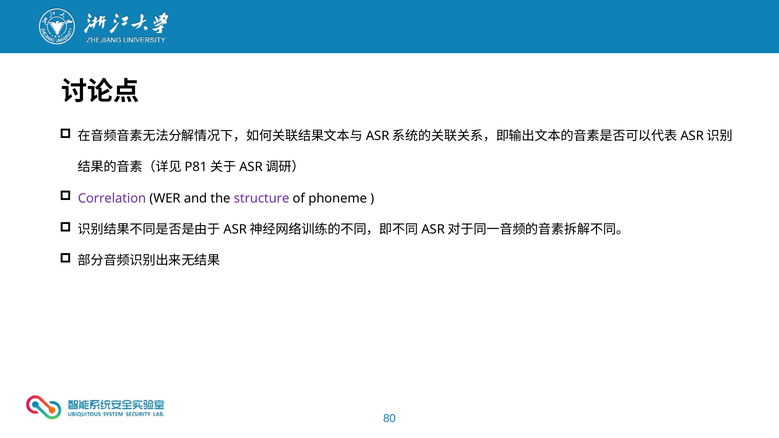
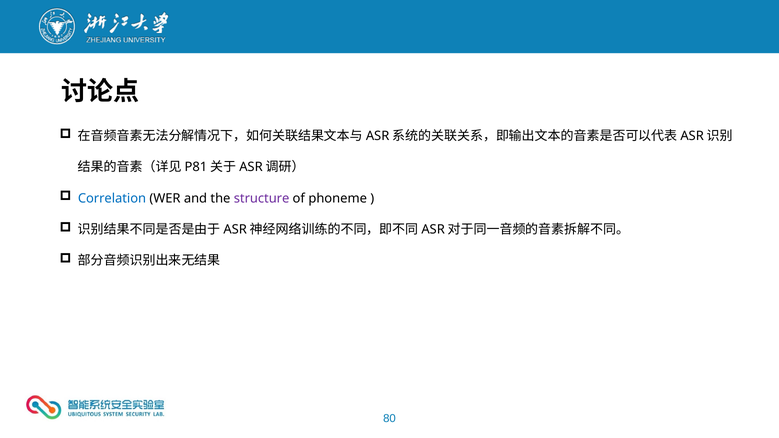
Correlation colour: purple -> blue (112, 198)
